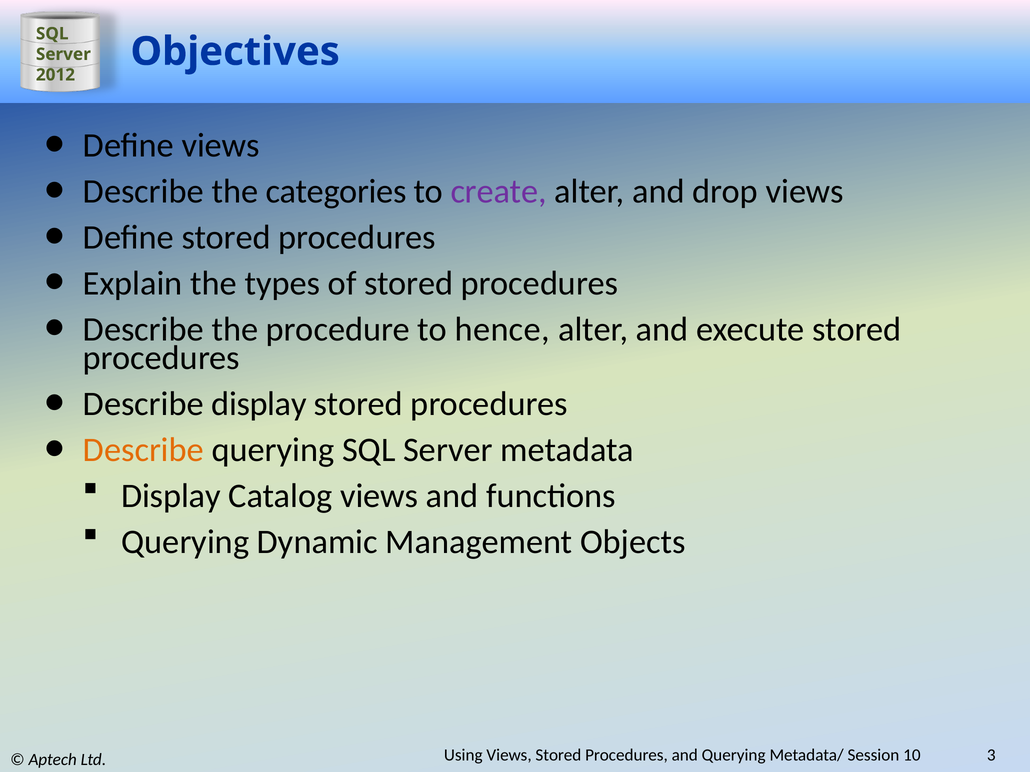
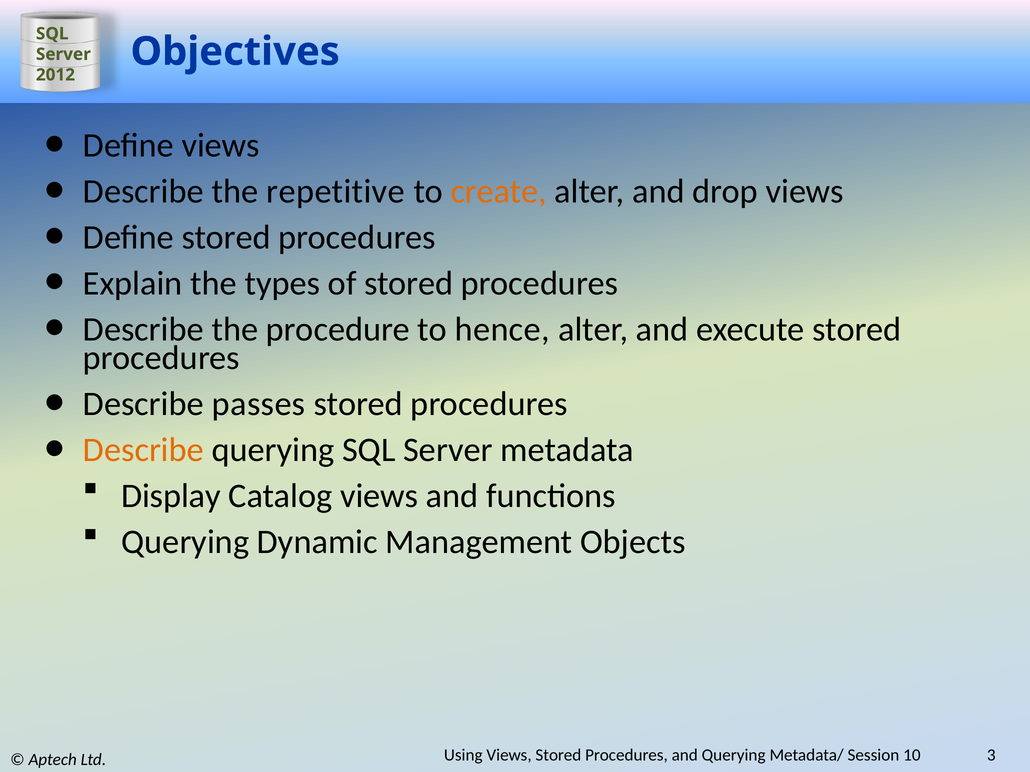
categories: categories -> repetitive (336, 192)
create colour: purple -> orange (499, 192)
Describe display: display -> passes (259, 404)
